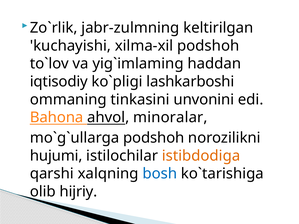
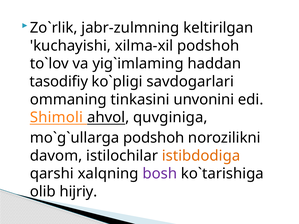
iqtisodiy: iqtisodiy -> tasodifiy (59, 82)
lashkarboshi: lashkarboshi -> savdogarlari (190, 82)
Bahona: Bahona -> Shimoli (56, 118)
minoralar: minoralar -> quvginiga (170, 118)
hujumi: hujumi -> davom (56, 156)
bosh colour: blue -> purple (160, 174)
